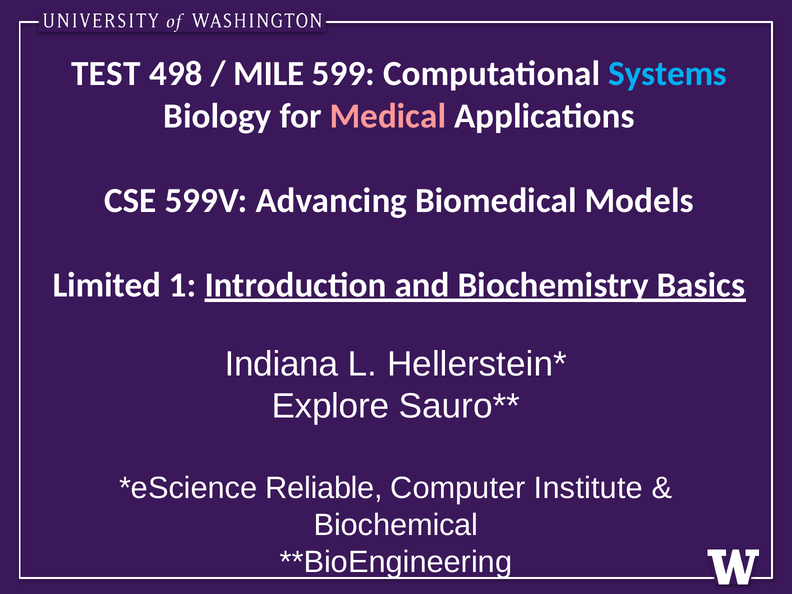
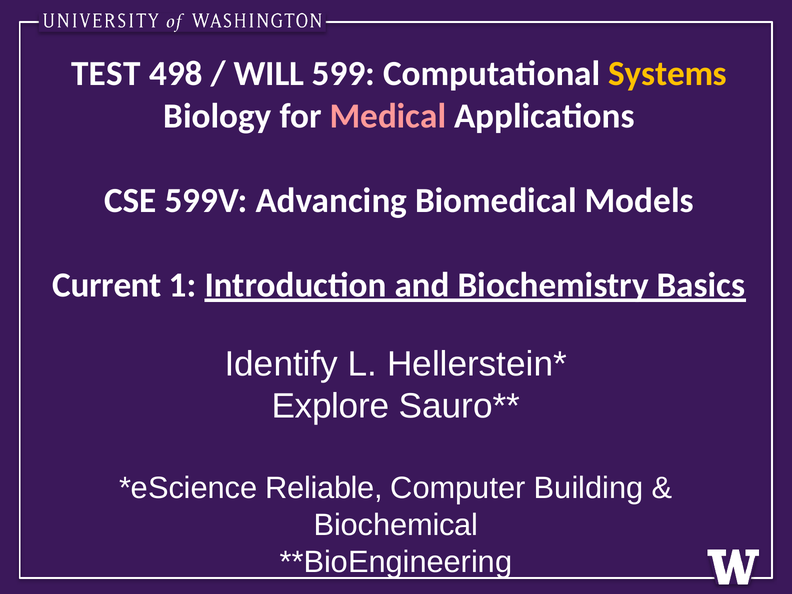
MILE: MILE -> WILL (269, 74)
Systems colour: light blue -> yellow (668, 74)
Limited: Limited -> Current (107, 285)
Indiana: Indiana -> Identify (281, 364)
Institute: Institute -> Building (589, 488)
